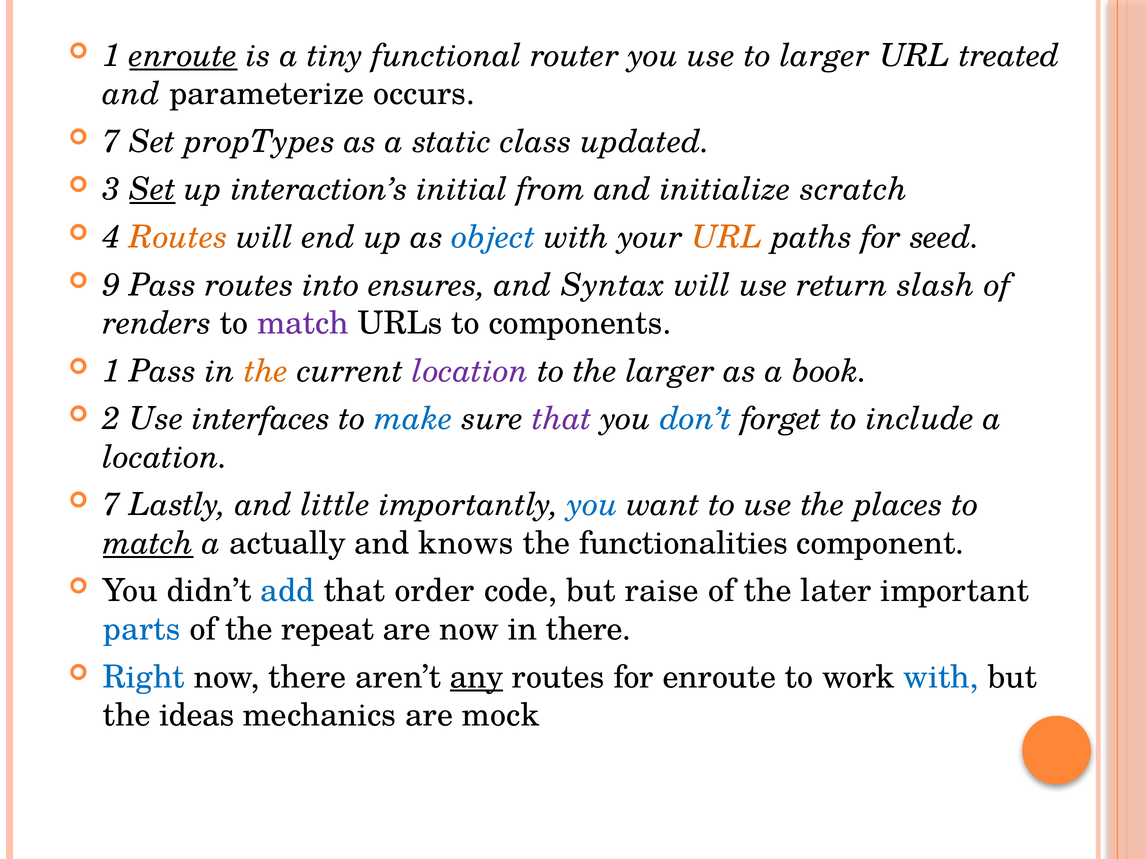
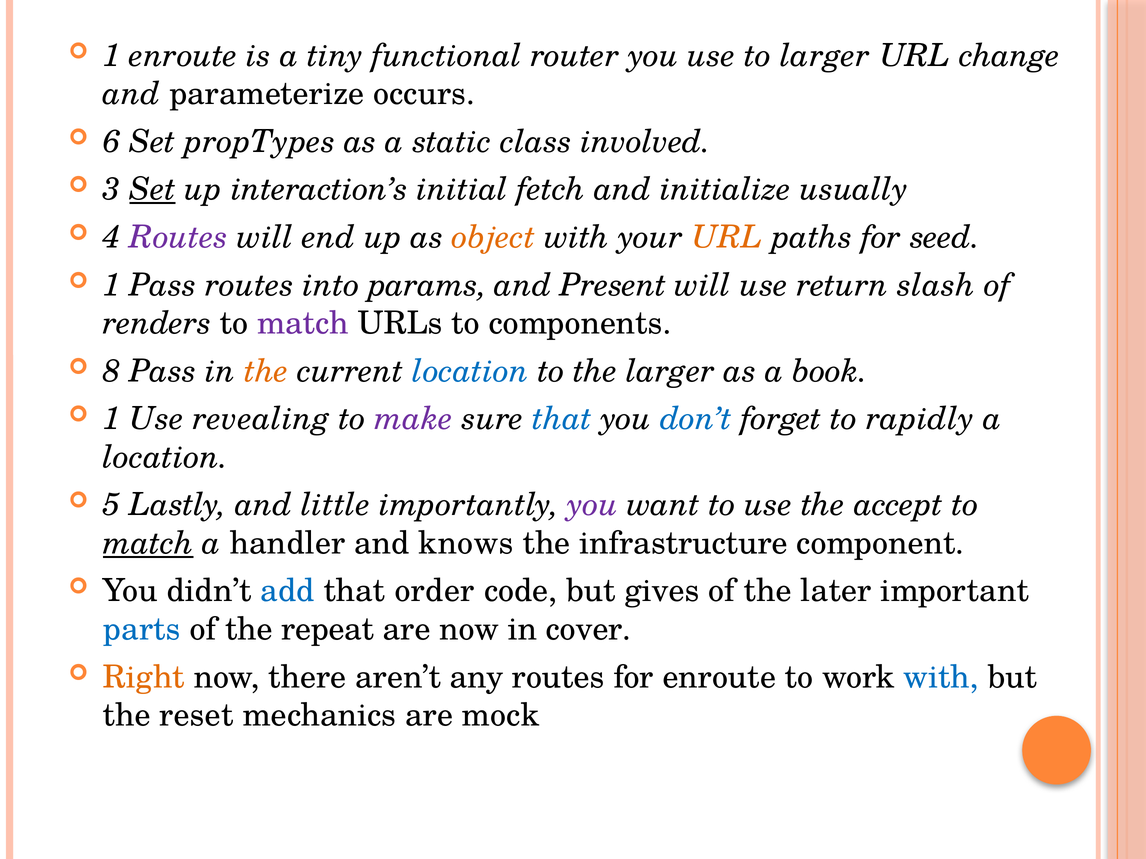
enroute underline: present -> none (184, 56)
treated: treated -> change (1010, 56)
7: 7 -> 6 (112, 142)
updated: updated -> involved (646, 142)
from: from -> fetch (551, 190)
scratch: scratch -> usually (854, 190)
Routes colour: orange -> purple (179, 237)
object colour: blue -> orange (494, 237)
9: 9 -> 1 (112, 285)
ensures: ensures -> params (427, 285)
Syntax: Syntax -> Present (613, 285)
1: 1 -> 8 (112, 371)
location colour: purple -> blue (471, 371)
2: 2 -> 1 (112, 419)
interfaces: interfaces -> revealing (261, 419)
make colour: blue -> purple (414, 419)
that colour: purple -> blue (562, 419)
include: include -> rapidly (920, 419)
7: 7 -> 5 (112, 505)
you colour: blue -> purple (593, 505)
places: places -> accept (898, 505)
actually: actually -> handler (287, 543)
functionalities: functionalities -> infrastructure (683, 543)
raise: raise -> gives (662, 591)
in there: there -> cover (589, 630)
Right colour: blue -> orange (144, 677)
any underline: present -> none (477, 677)
ideas: ideas -> reset (196, 716)
